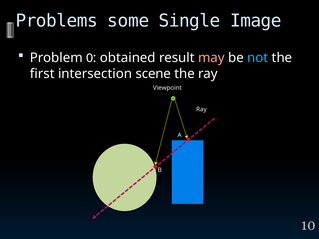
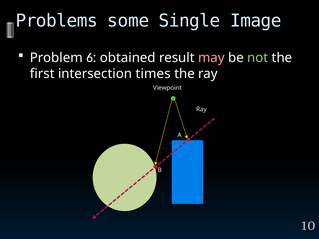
0: 0 -> 6 (90, 58)
not colour: light blue -> light green (258, 58)
scene: scene -> times (153, 74)
